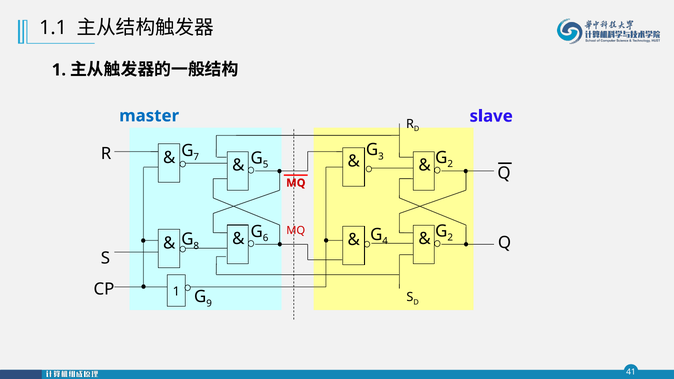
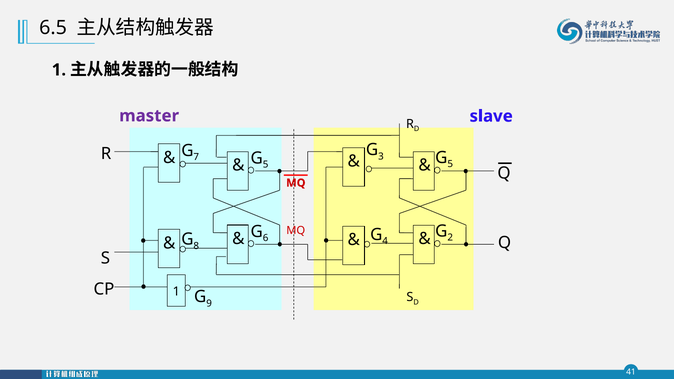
1.1: 1.1 -> 6.5 (53, 28)
master colour: blue -> purple (149, 116)
2: 2 -> 5 (450, 164)
